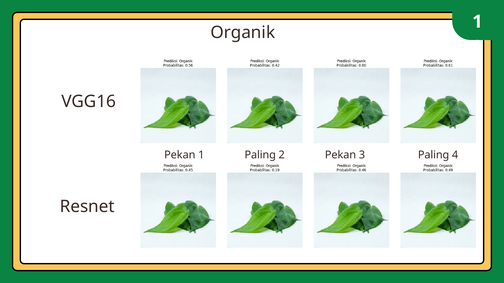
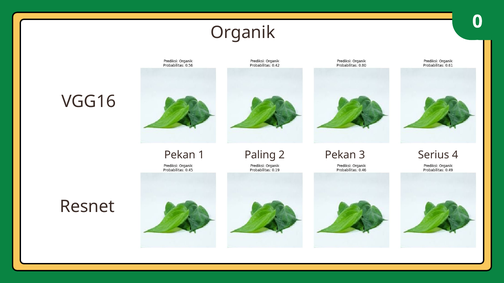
Organik 1: 1 -> 0 (477, 22)
3 Paling: Paling -> Serius (434, 155)
